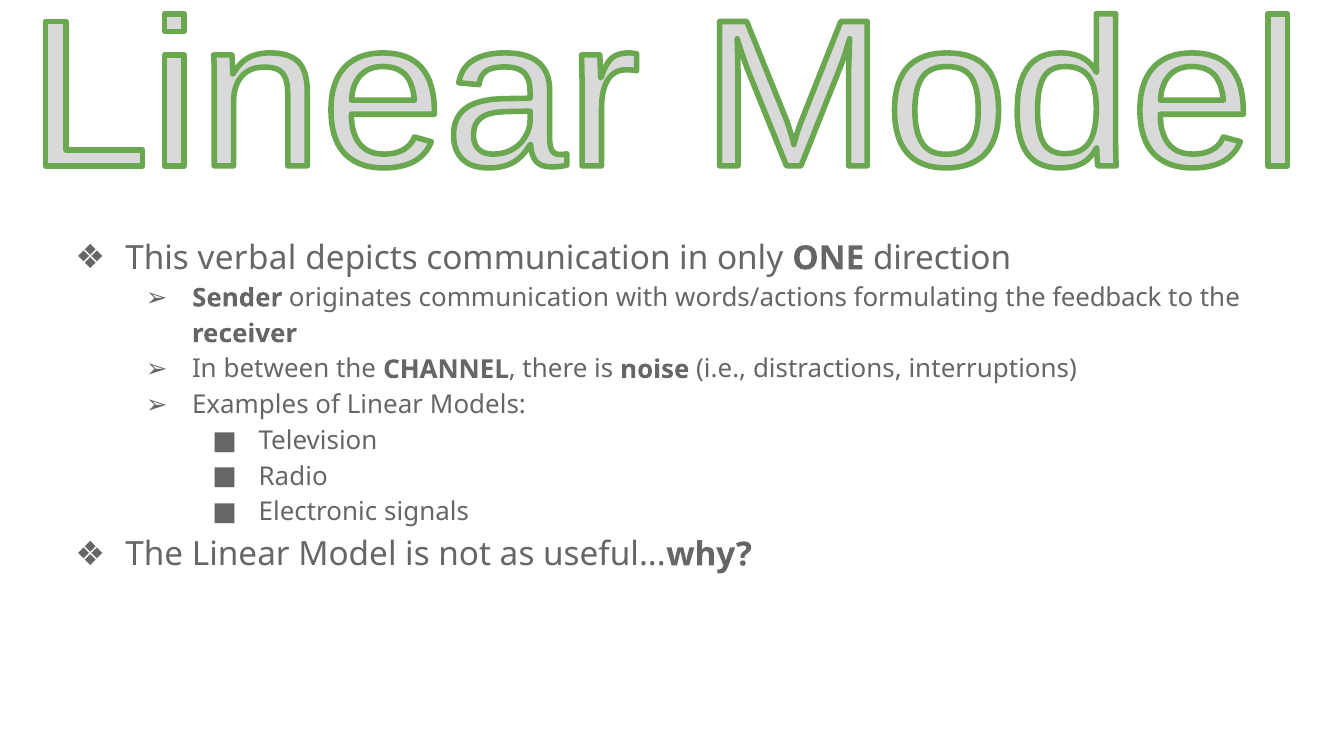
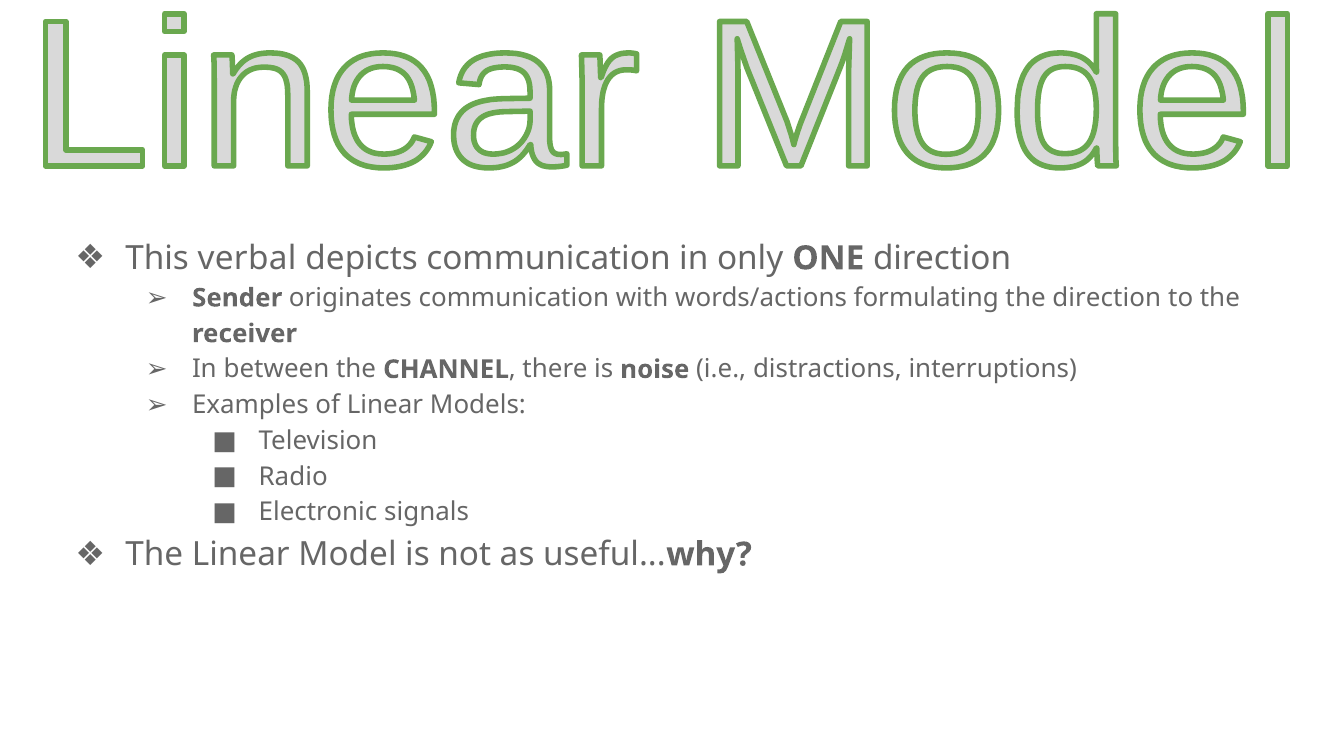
the feedback: feedback -> direction (1107, 298)
